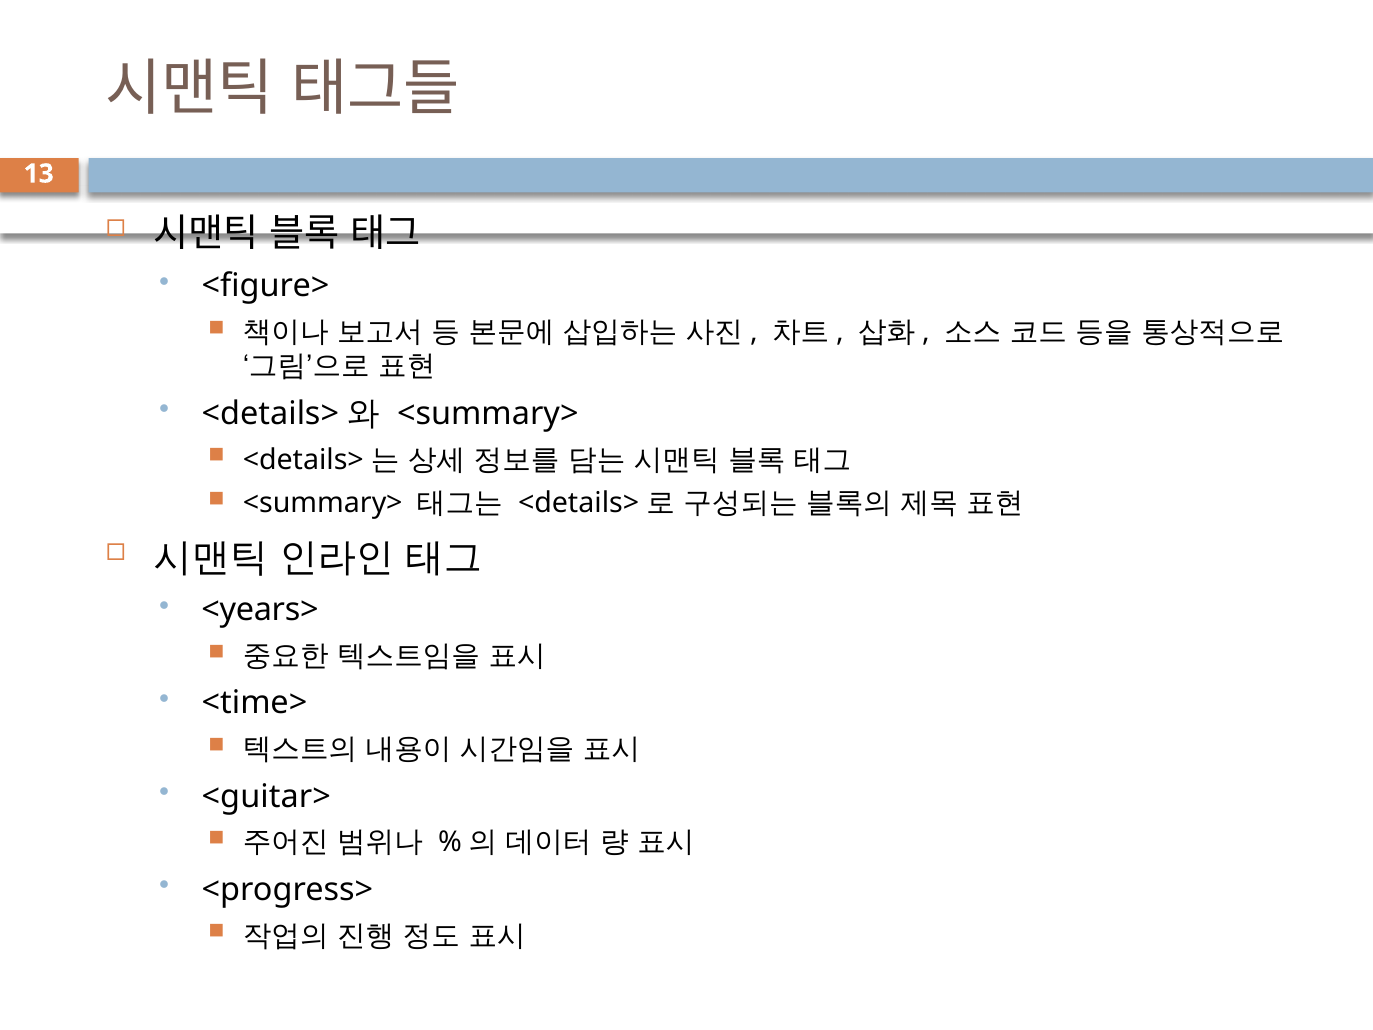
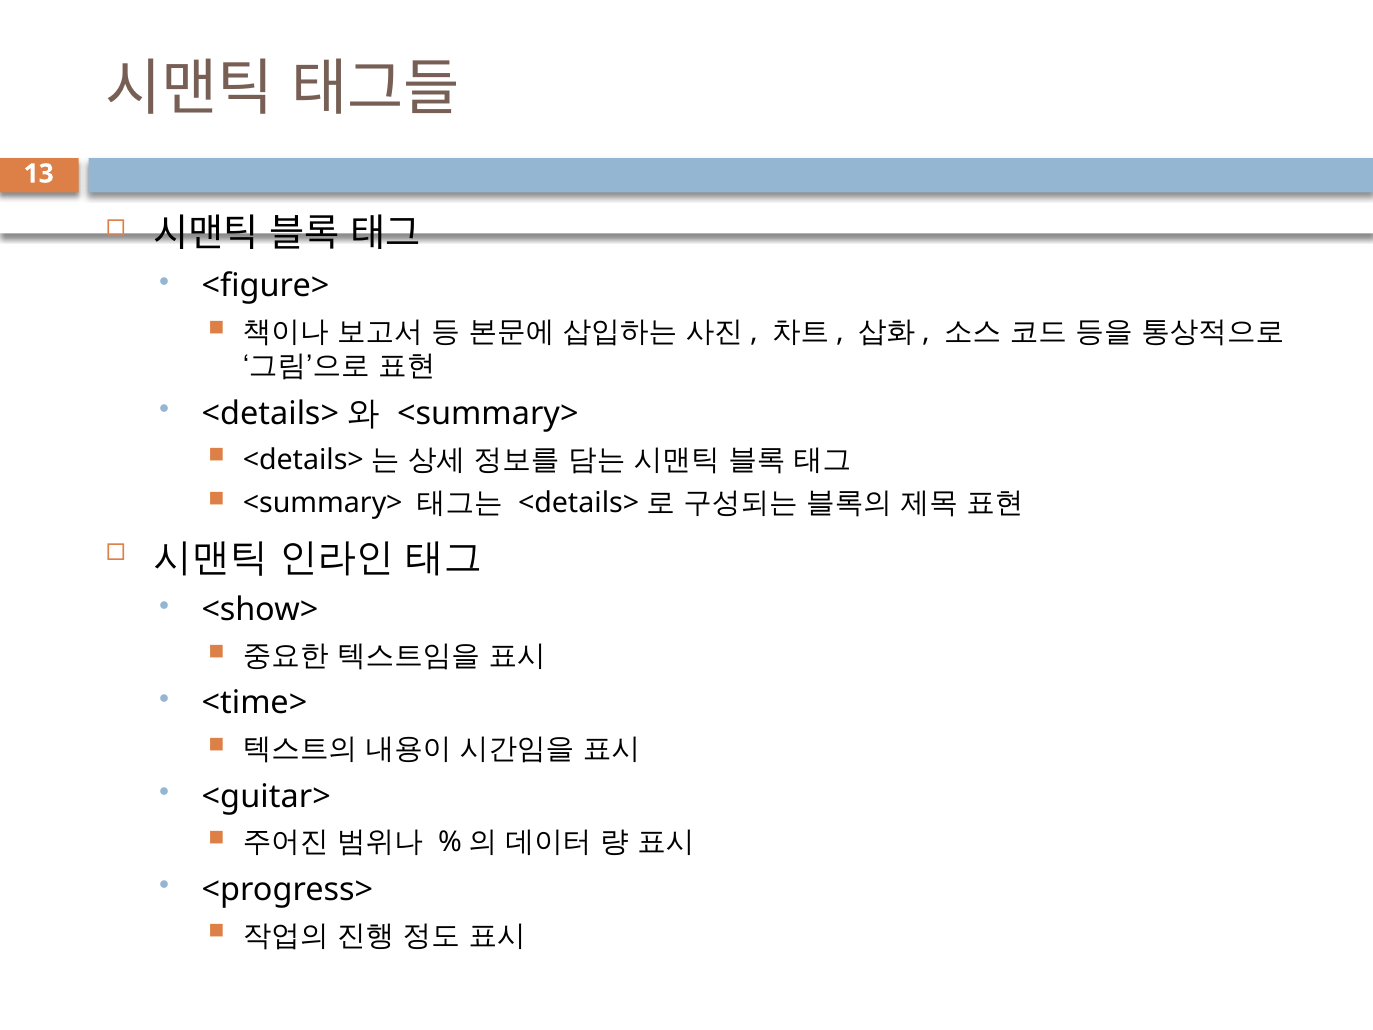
<years>: <years> -> <show> (260, 610)
